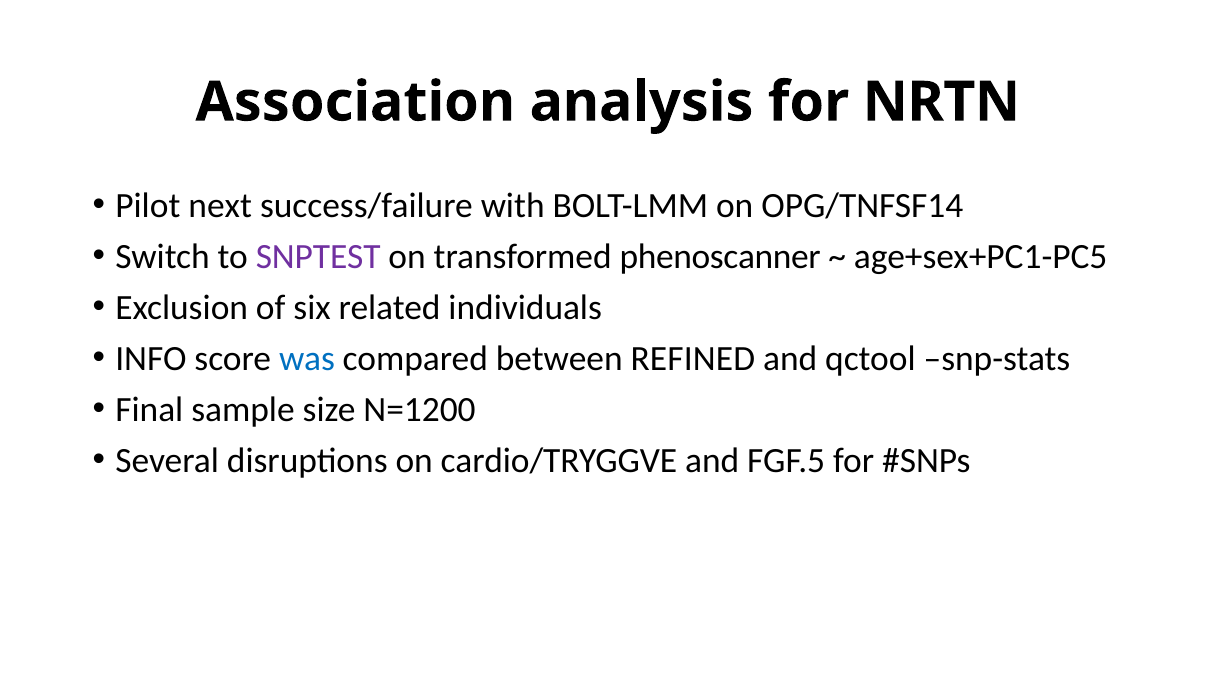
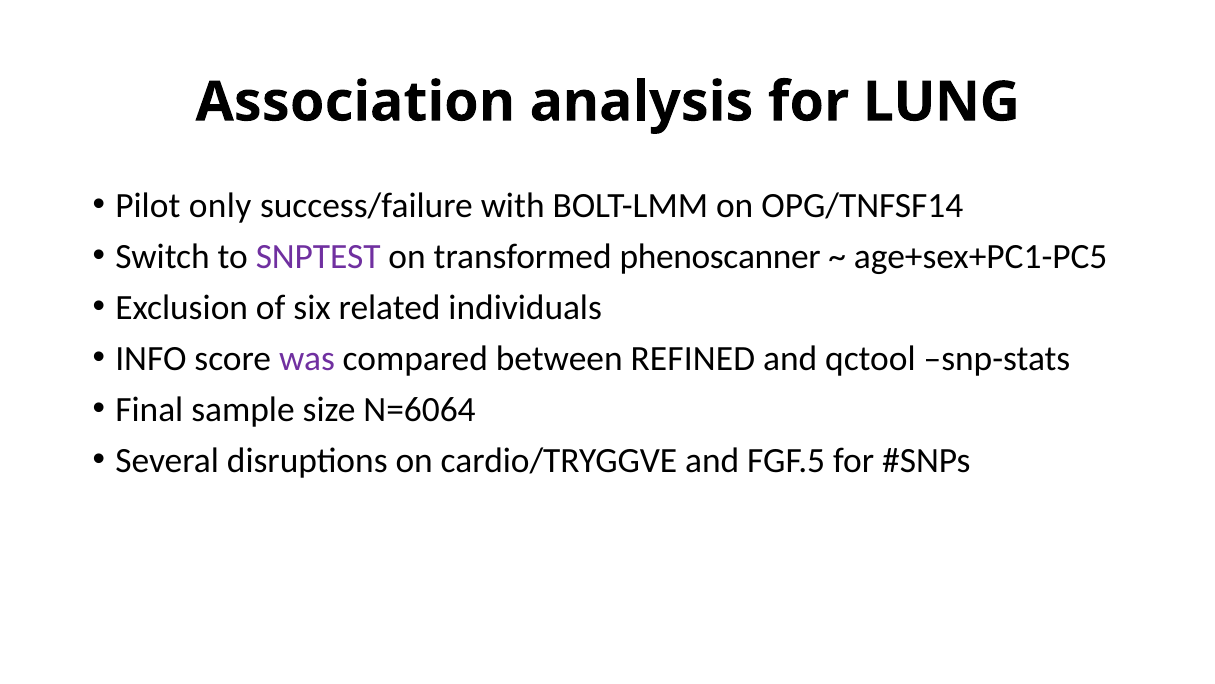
NRTN: NRTN -> LUNG (941, 102)
next: next -> only (220, 205)
was colour: blue -> purple (307, 358)
N=1200: N=1200 -> N=6064 (420, 409)
